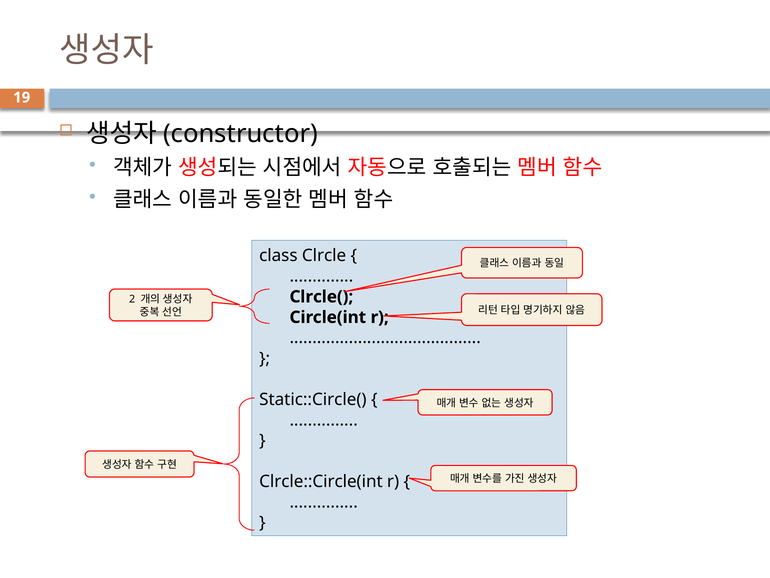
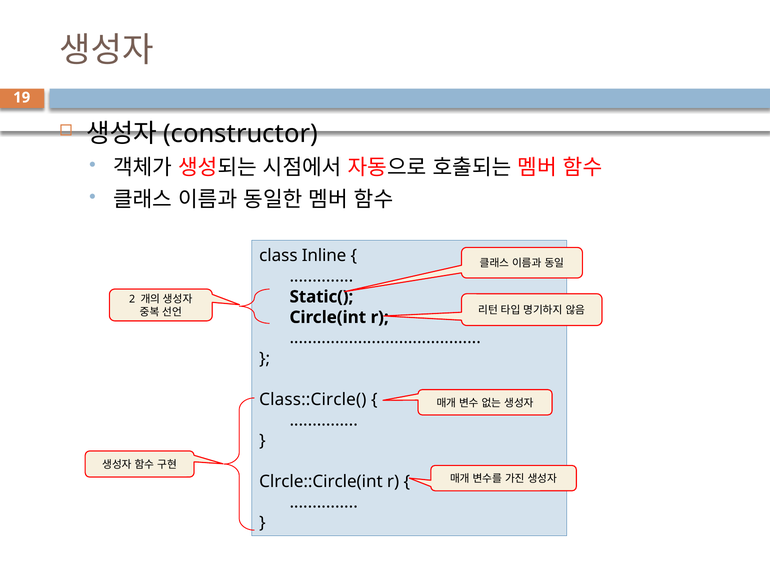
Clrcle: Clrcle -> Inline (324, 255)
Clrcle(: Clrcle( -> Static( (321, 297)
Static::Circle(: Static::Circle( -> Class::Circle( (313, 399)
